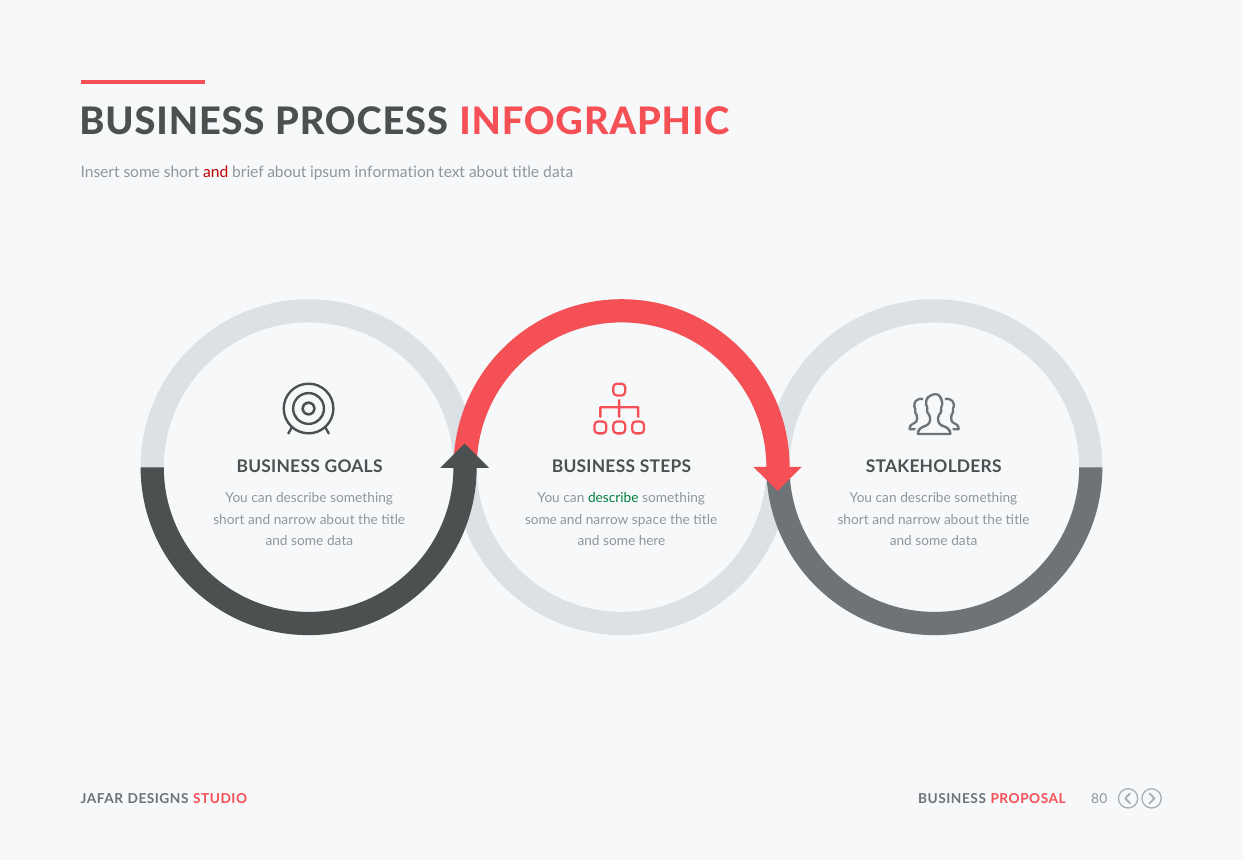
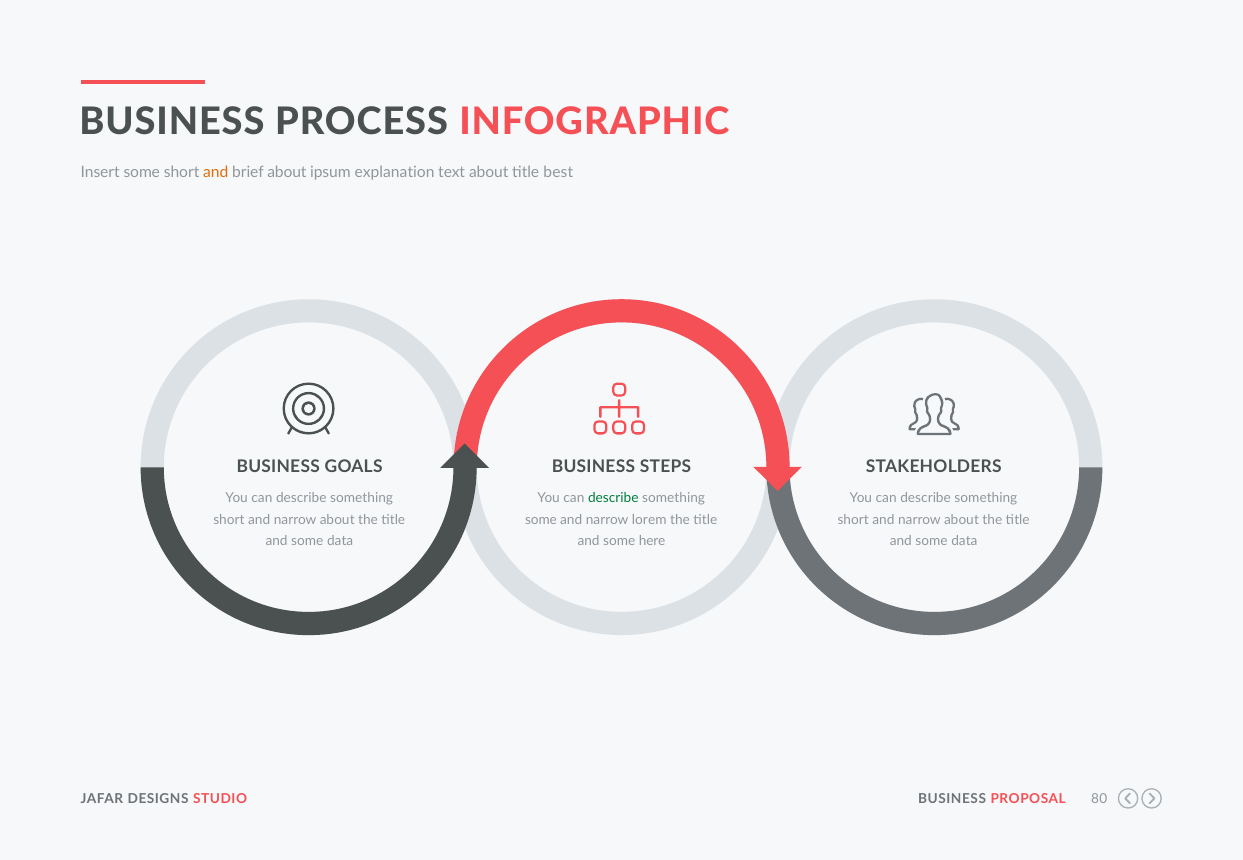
and colour: red -> orange (216, 173)
information: information -> explanation (395, 173)
title data: data -> best (558, 173)
space: space -> lorem (649, 520)
